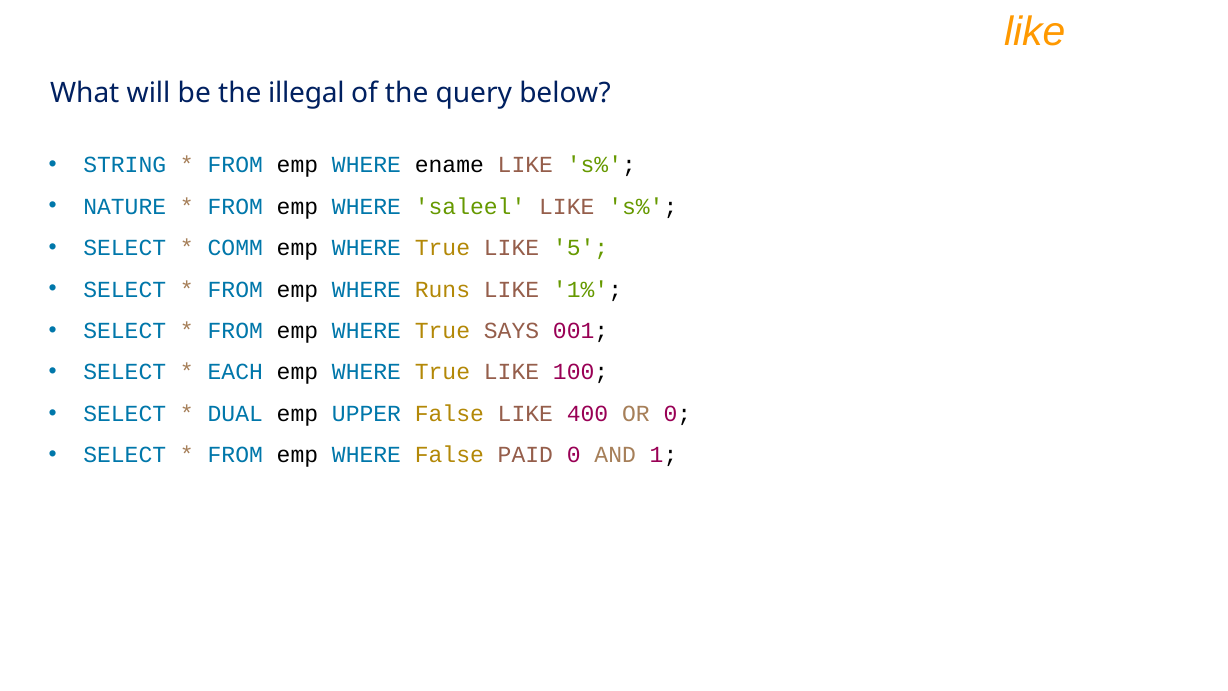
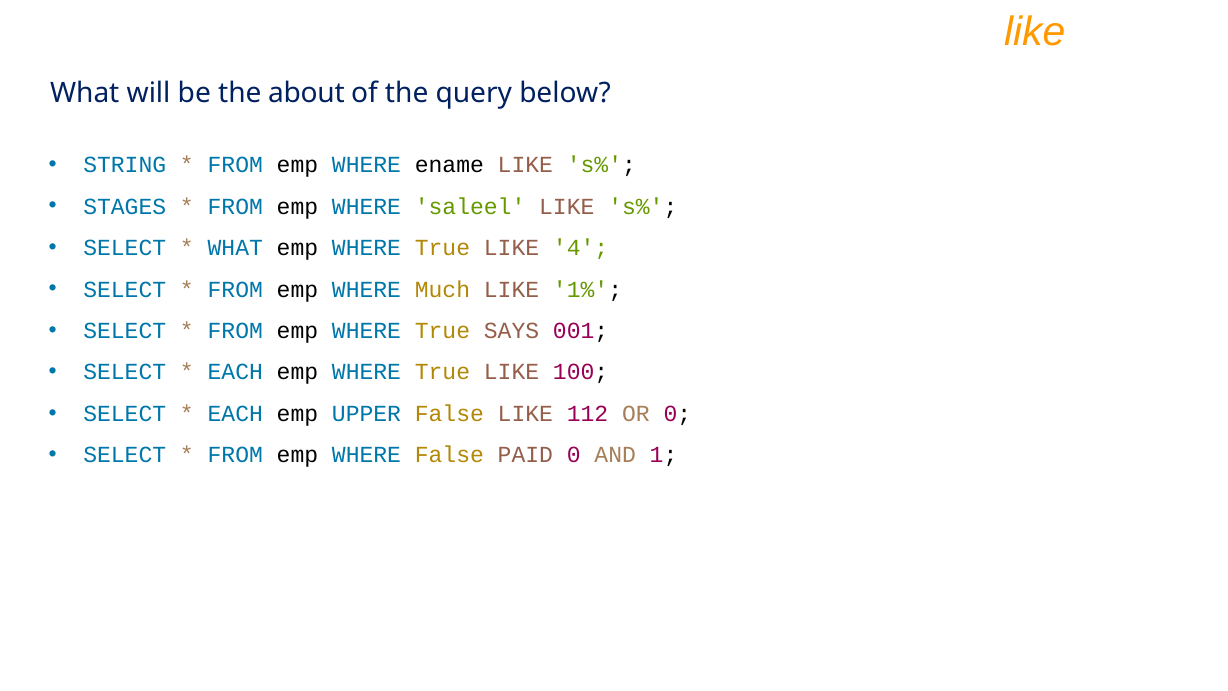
illegal: illegal -> about (306, 93)
NATURE: NATURE -> STAGES (125, 206)
COMM: COMM -> WHAT (235, 248)
5: 5 -> 4 (581, 248)
Runs: Runs -> Much (442, 289)
DUAL: DUAL -> EACH (235, 414)
400: 400 -> 112 (588, 414)
